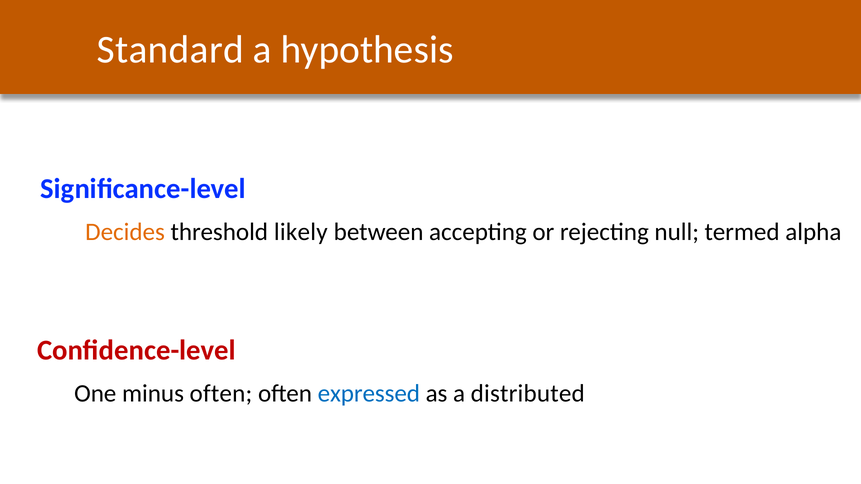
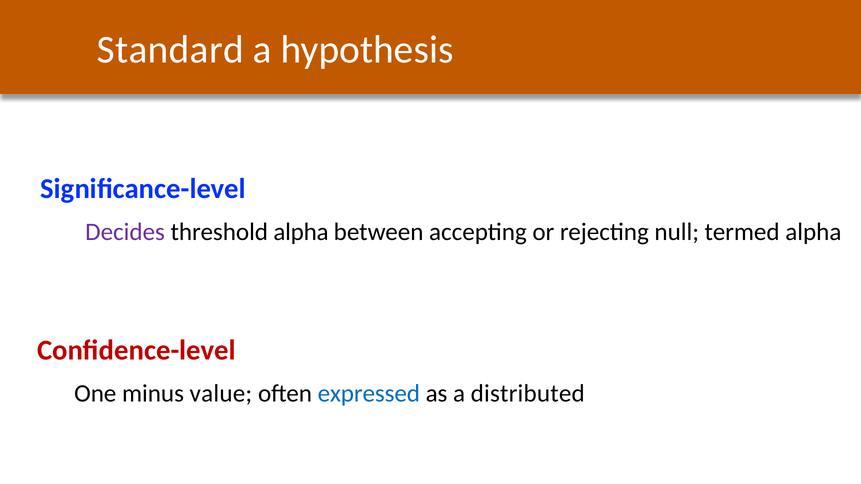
Decides colour: orange -> purple (125, 232)
threshold likely: likely -> alpha (301, 232)
minus often: often -> value (221, 394)
